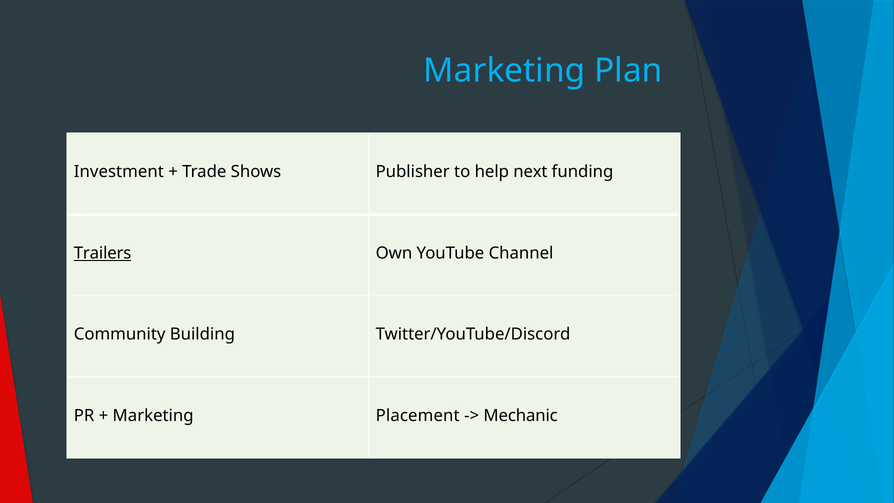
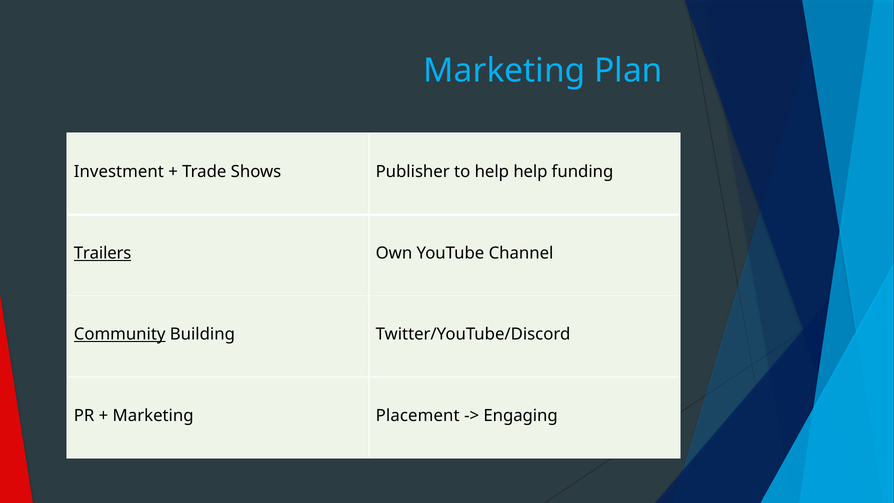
help next: next -> help (530, 171)
Community underline: none -> present (120, 334)
Mechanic: Mechanic -> Engaging (521, 415)
